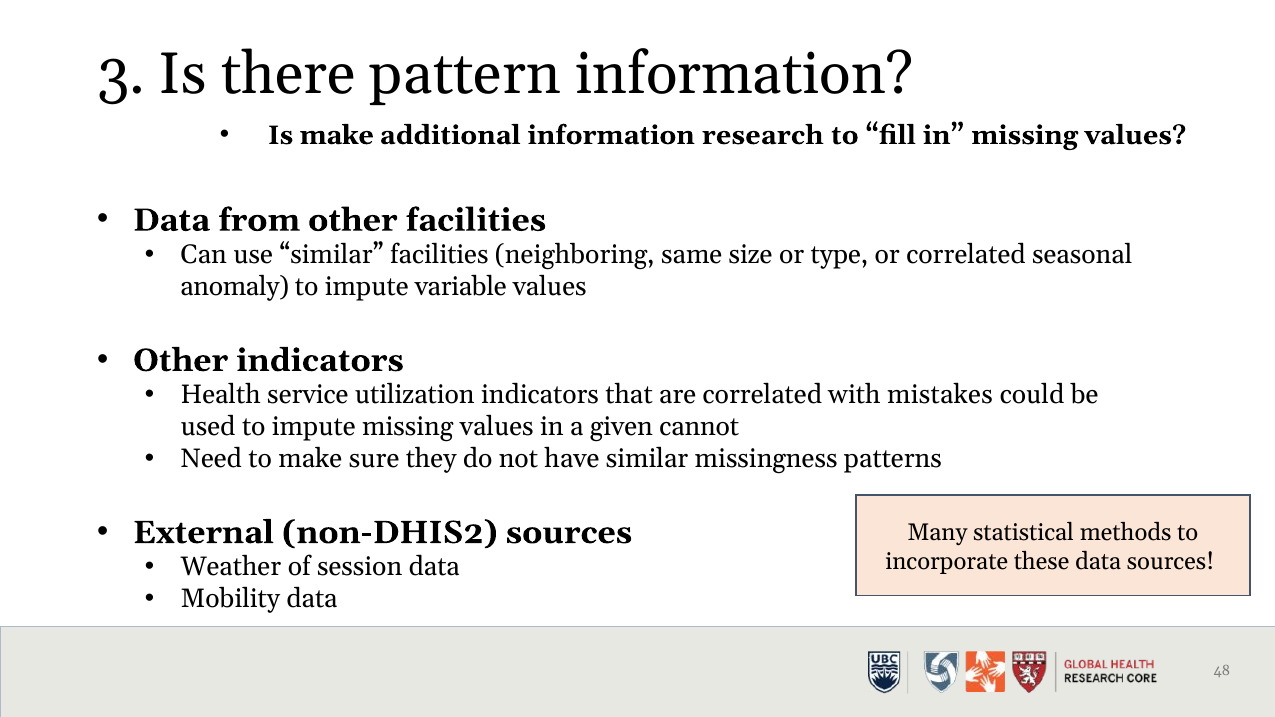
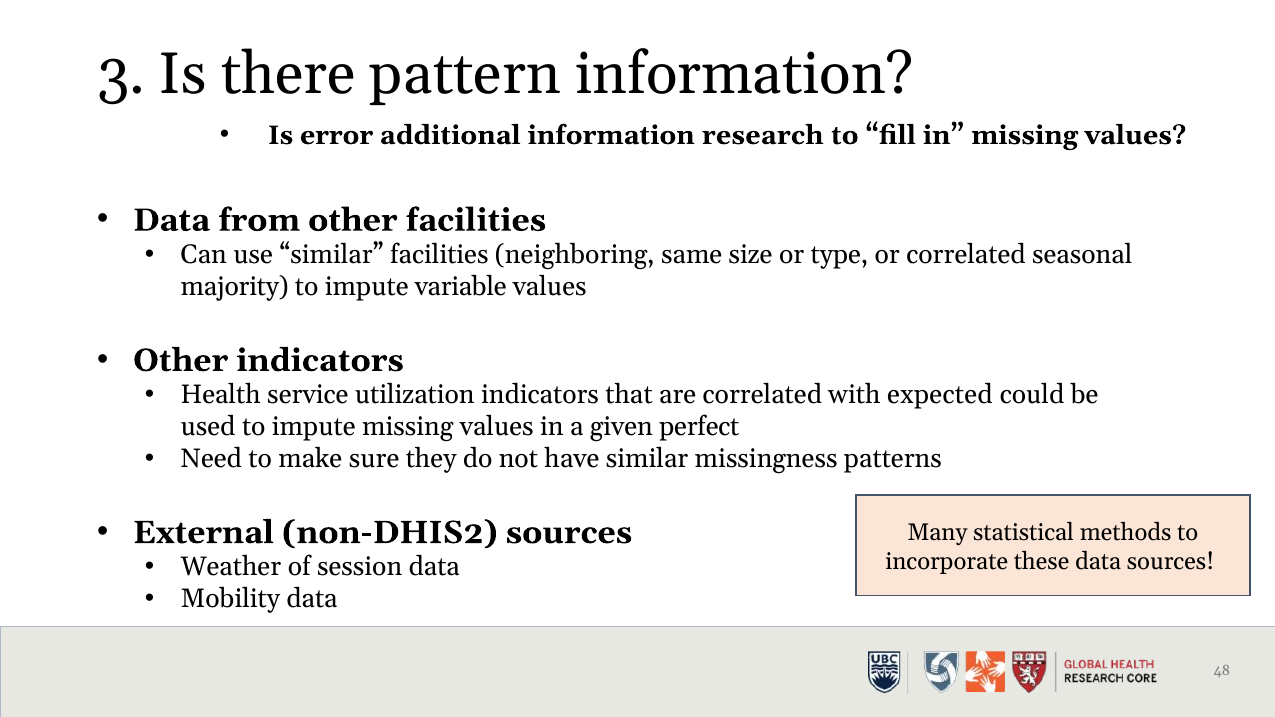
Is make: make -> error (337, 135)
anomaly: anomaly -> majority (235, 287)
mistakes: mistakes -> expected (940, 395)
cannot: cannot -> perfect (699, 427)
